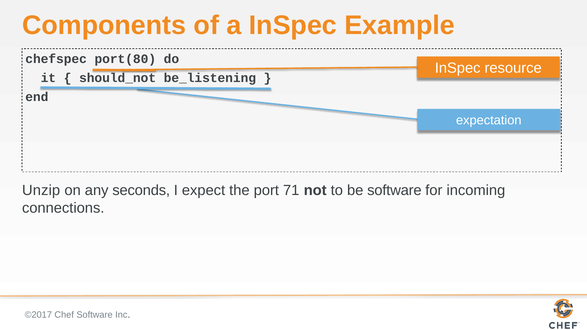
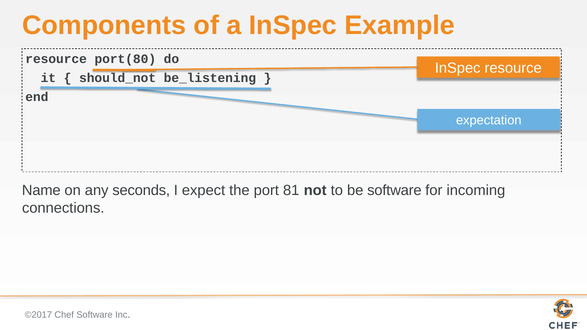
chefspec: chefspec -> resource (56, 59)
Unzip: Unzip -> Name (41, 190)
71: 71 -> 81 (291, 190)
